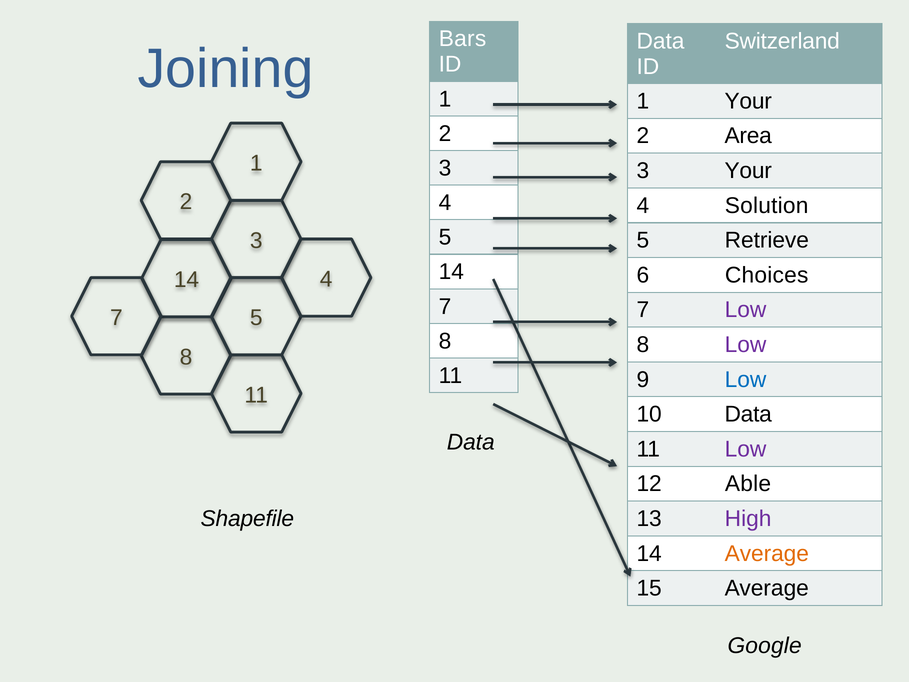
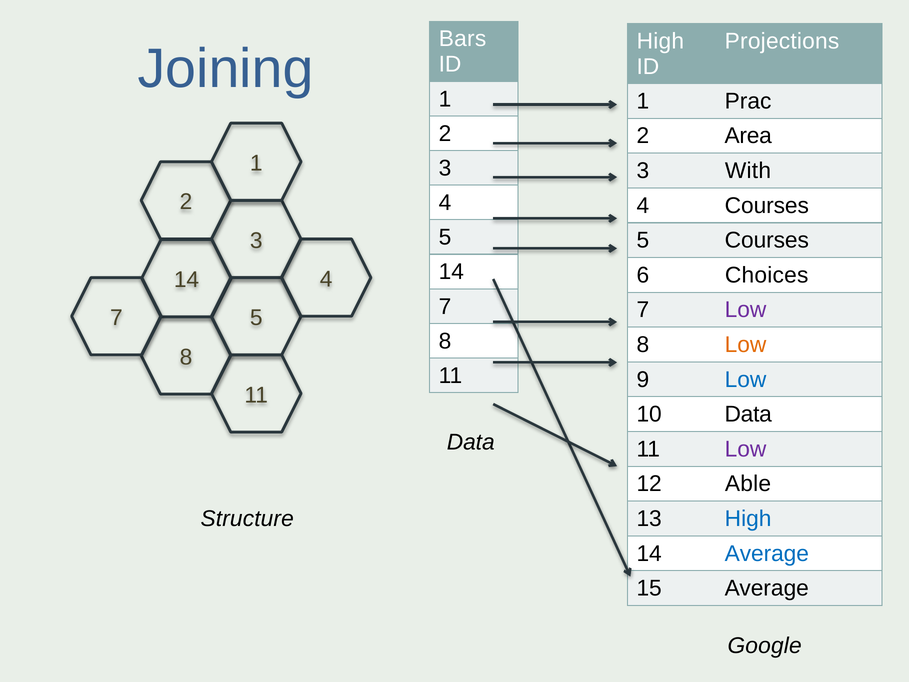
Data: Data -> High (660, 41)
Switzerland: Switzerland -> Projections (782, 41)
1 Your: Your -> Prac (748, 101)
3 Your: Your -> With (748, 171)
4 Solution: Solution -> Courses (767, 206)
5 Retrieve: Retrieve -> Courses (767, 240)
Low colour: purple -> orange (746, 345)
Shapefile: Shapefile -> Structure (247, 518)
High colour: purple -> blue (748, 519)
Average colour: orange -> blue (767, 553)
